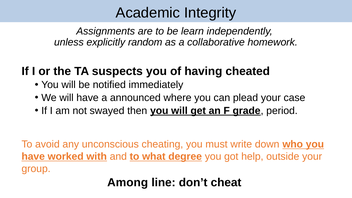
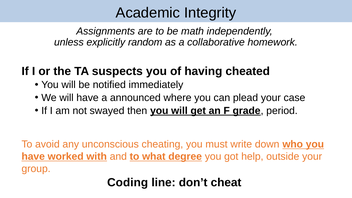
learn: learn -> math (192, 31)
Among: Among -> Coding (128, 183)
